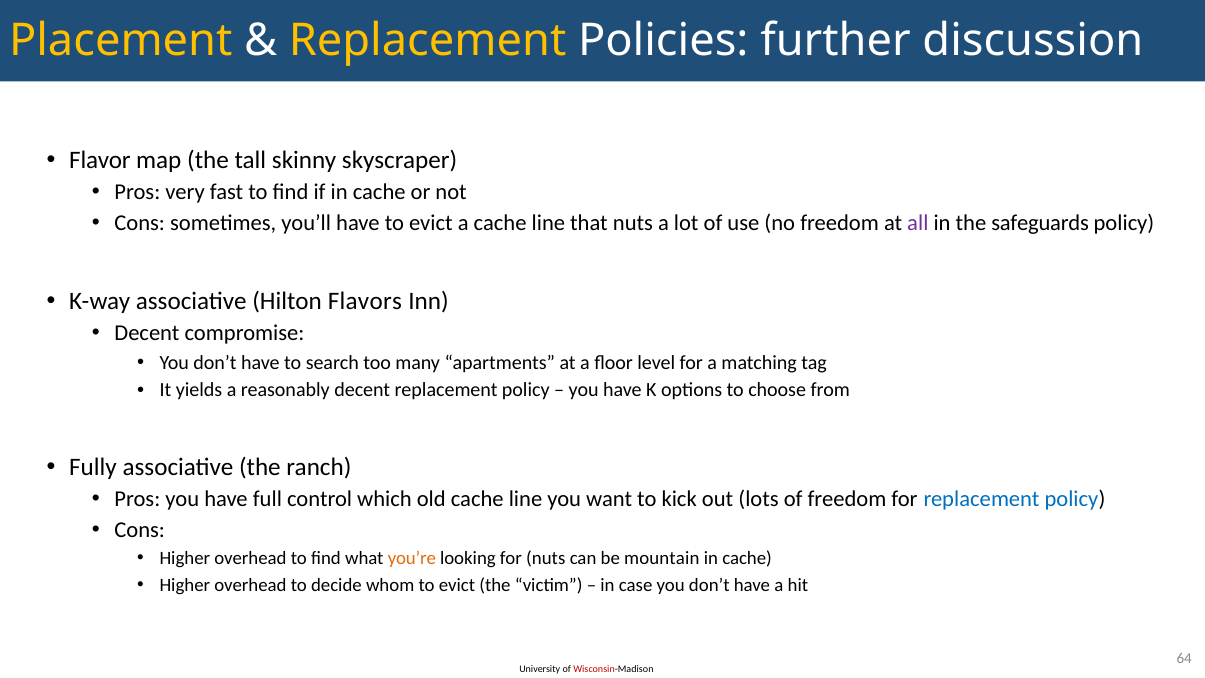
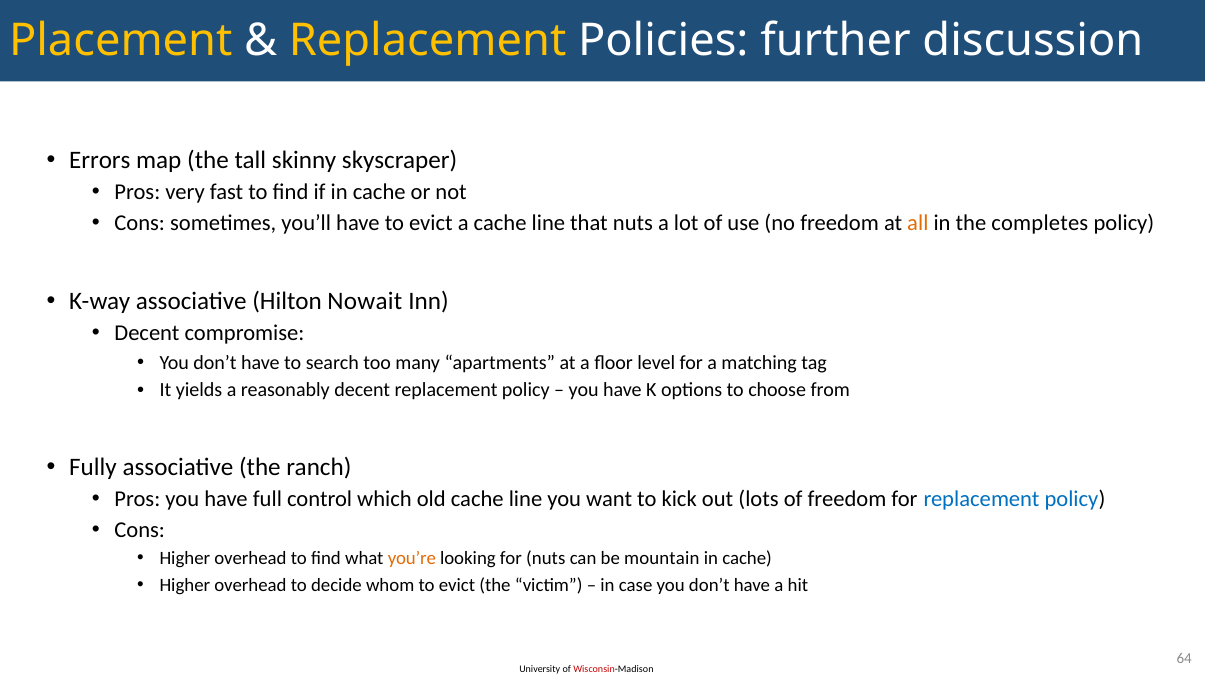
Flavor: Flavor -> Errors (100, 160)
all colour: purple -> orange (918, 223)
safeguards: safeguards -> completes (1040, 223)
Flavors: Flavors -> Nowait (365, 301)
